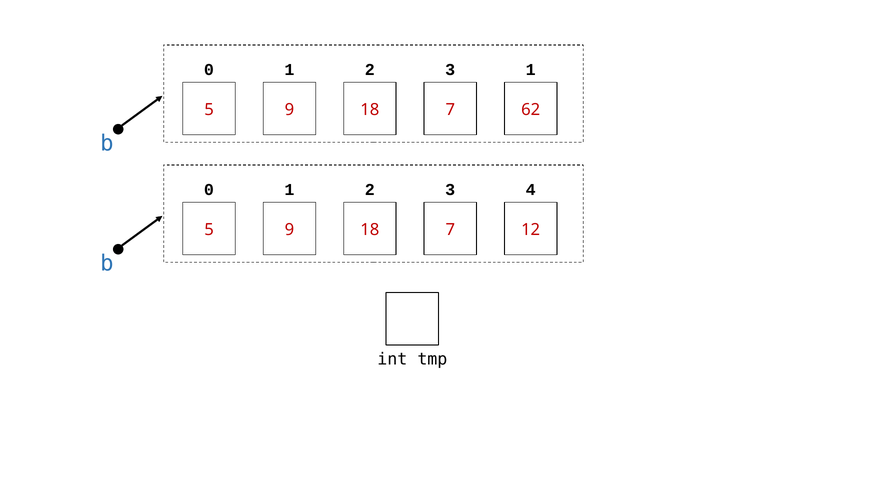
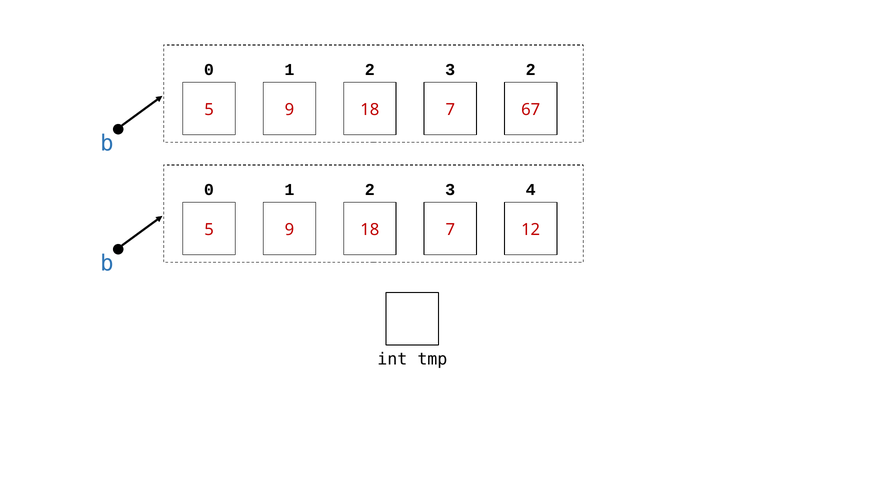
3 1: 1 -> 2 (531, 70)
62: 62 -> 67 (531, 110)
